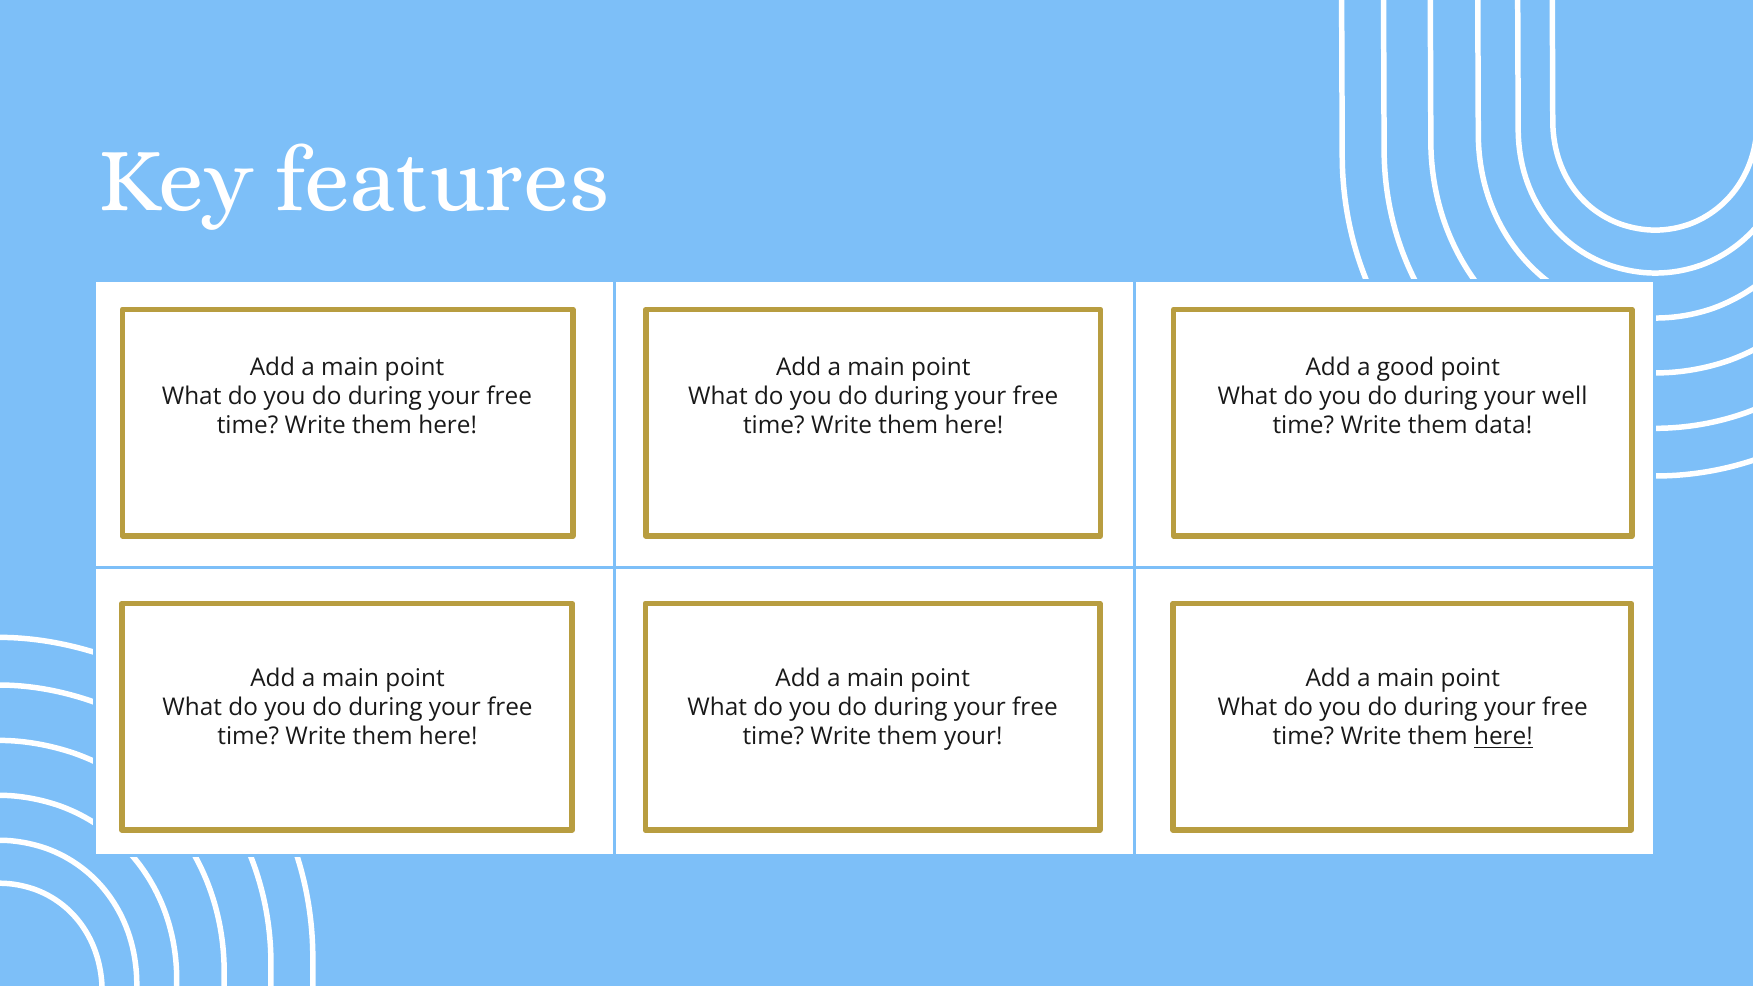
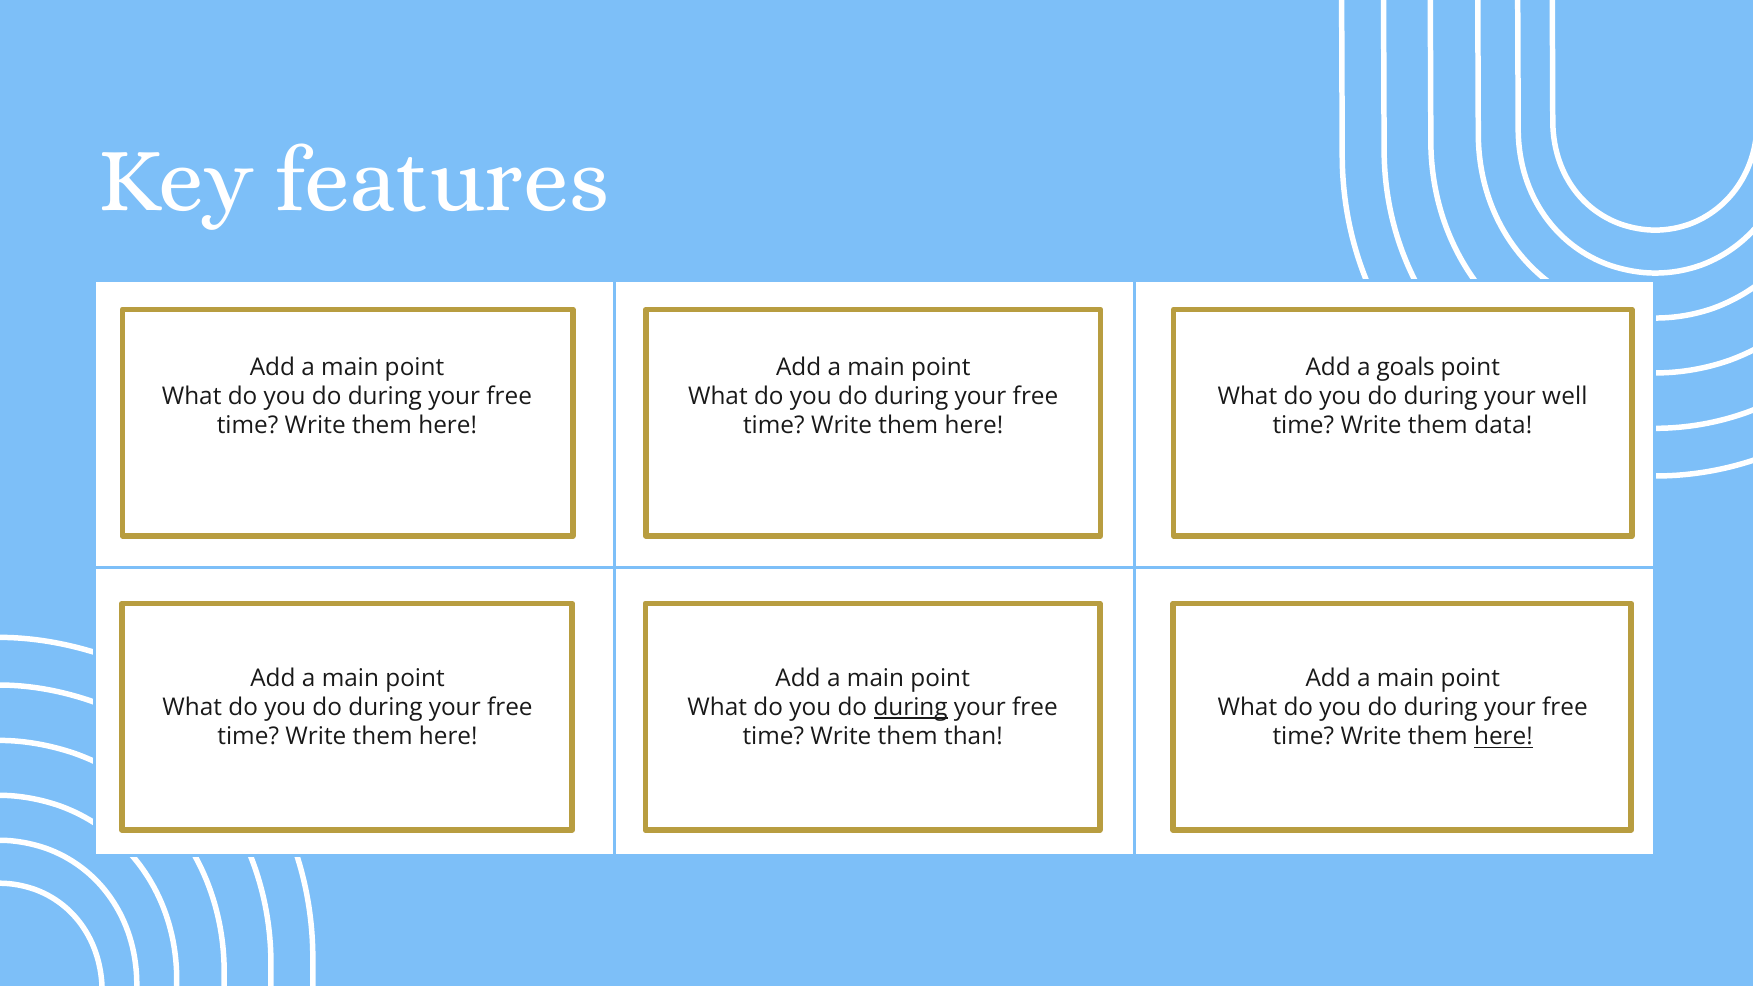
good: good -> goals (1406, 367)
during underline: none -> present (911, 708)
them your: your -> than (973, 737)
